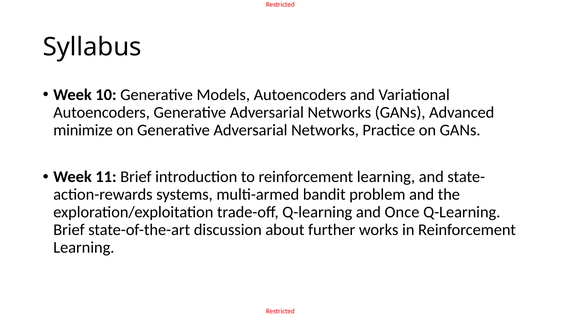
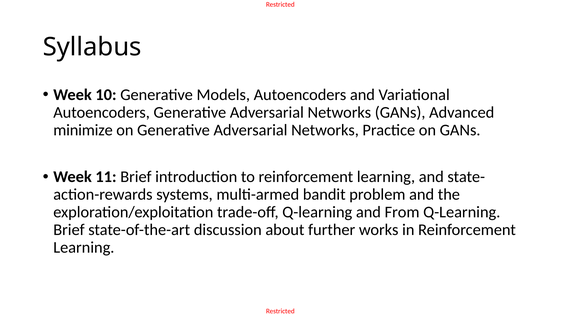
Once: Once -> From (402, 213)
